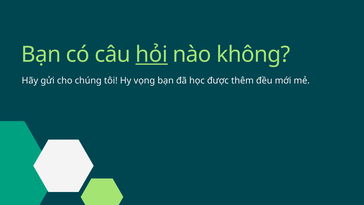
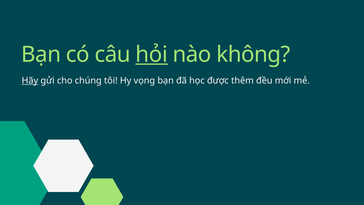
Hãy underline: none -> present (30, 80)
